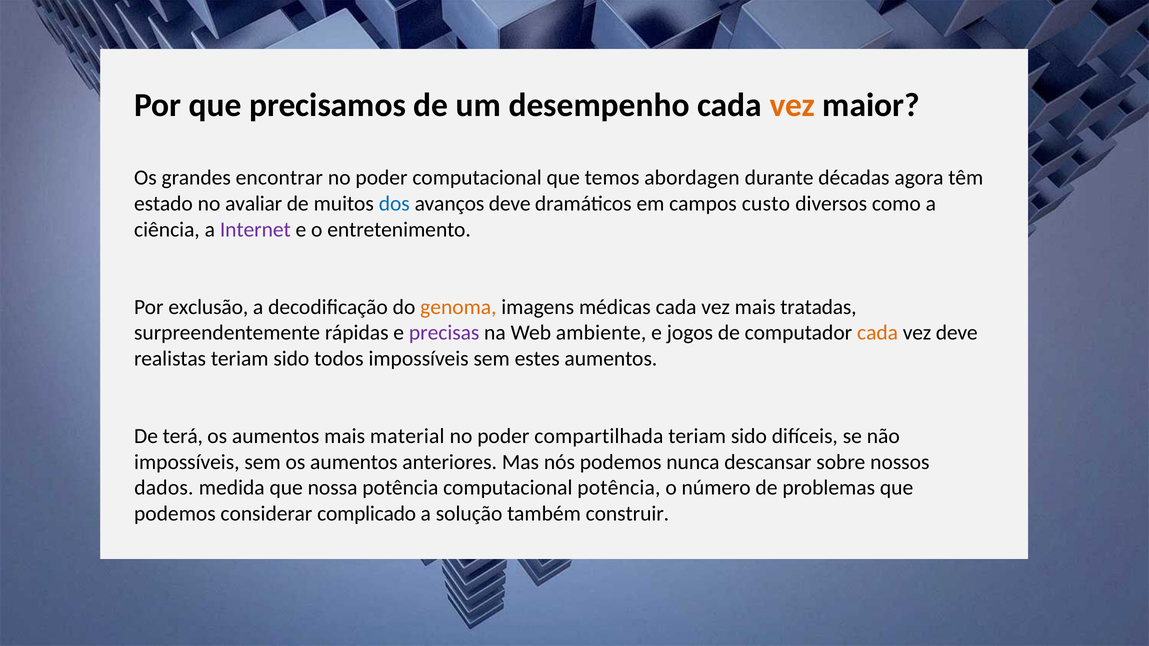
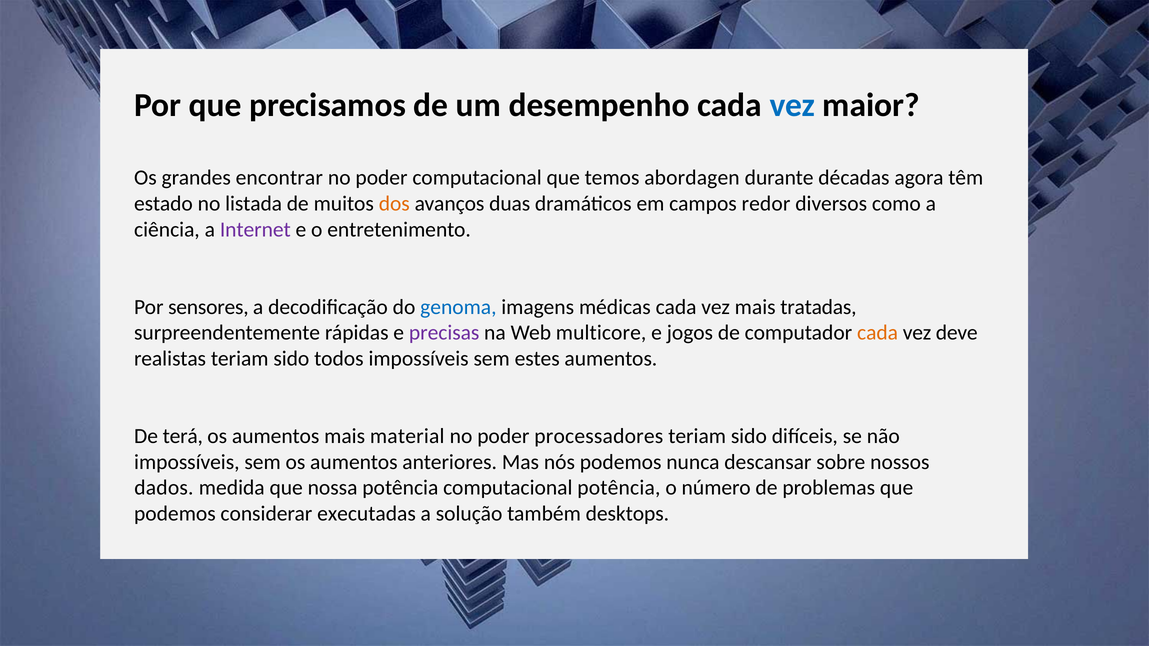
vez colour: orange -> blue (792, 105)
avaliar: avaliar -> listada (254, 204)
dos colour: blue -> orange (394, 204)
avanços deve: deve -> duas (510, 204)
custo: custo -> redor (766, 204)
exclusão: exclusão -> sensores (208, 307)
genoma colour: orange -> blue (458, 307)
ambiente: ambiente -> multicore (601, 333)
compartilhada: compartilhada -> processadores (599, 436)
complicado: complicado -> executadas (367, 514)
construir: construir -> desktops (627, 514)
